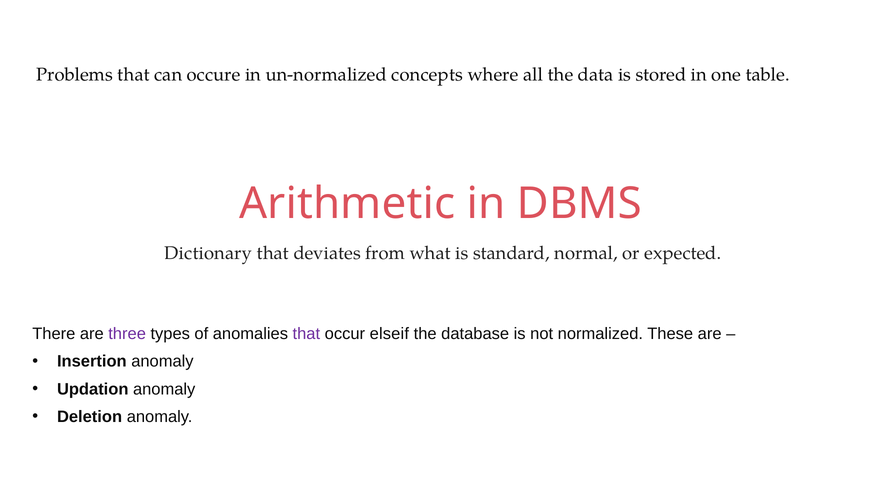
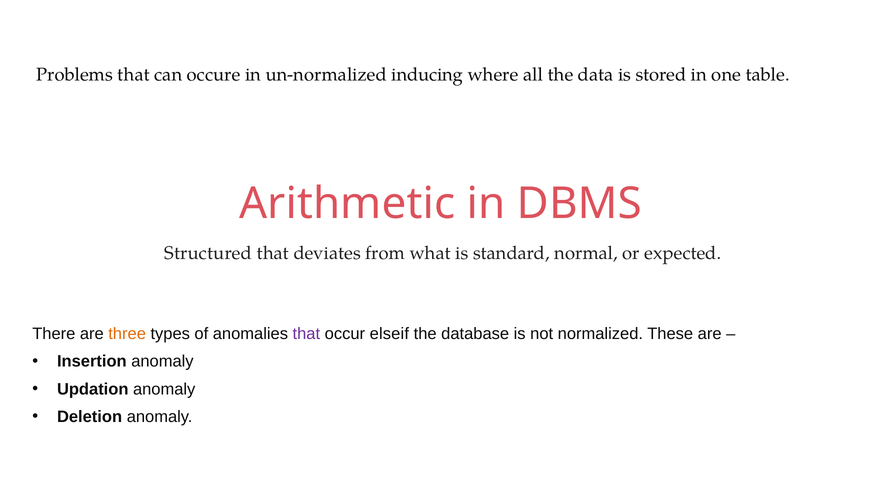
concepts: concepts -> inducing (427, 75)
Dictionary: Dictionary -> Structured (208, 253)
three colour: purple -> orange (127, 334)
